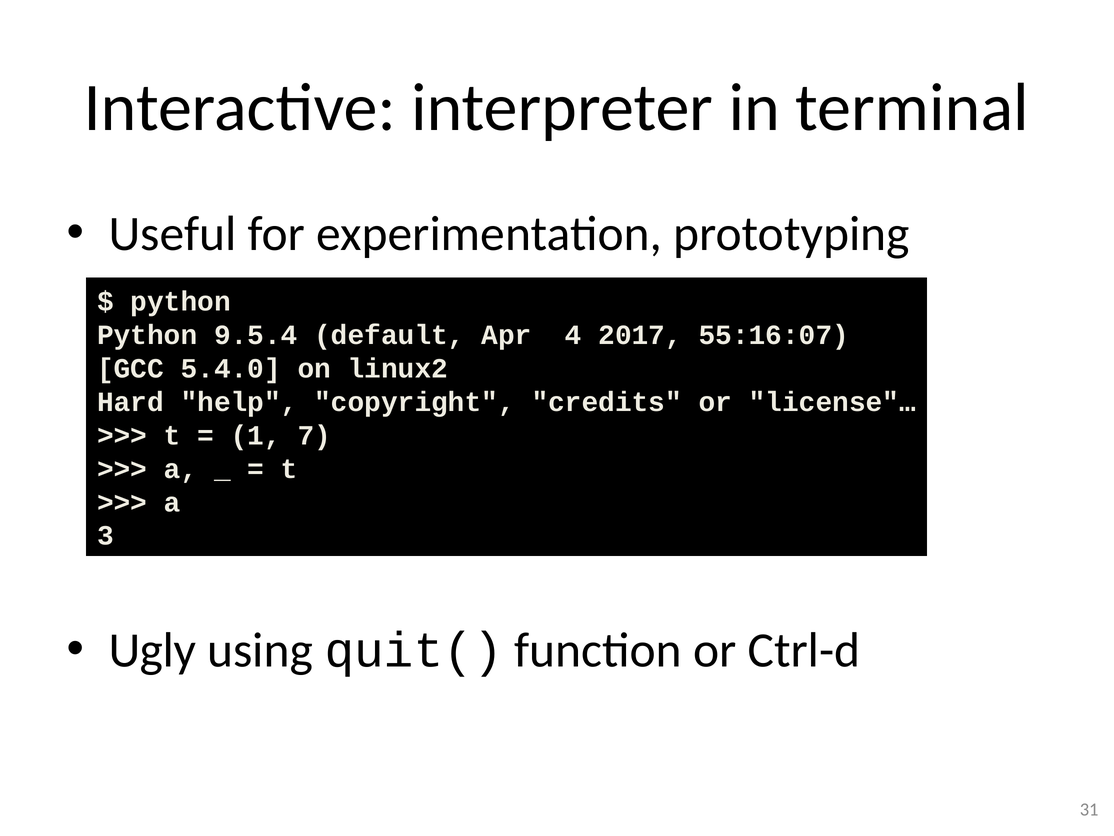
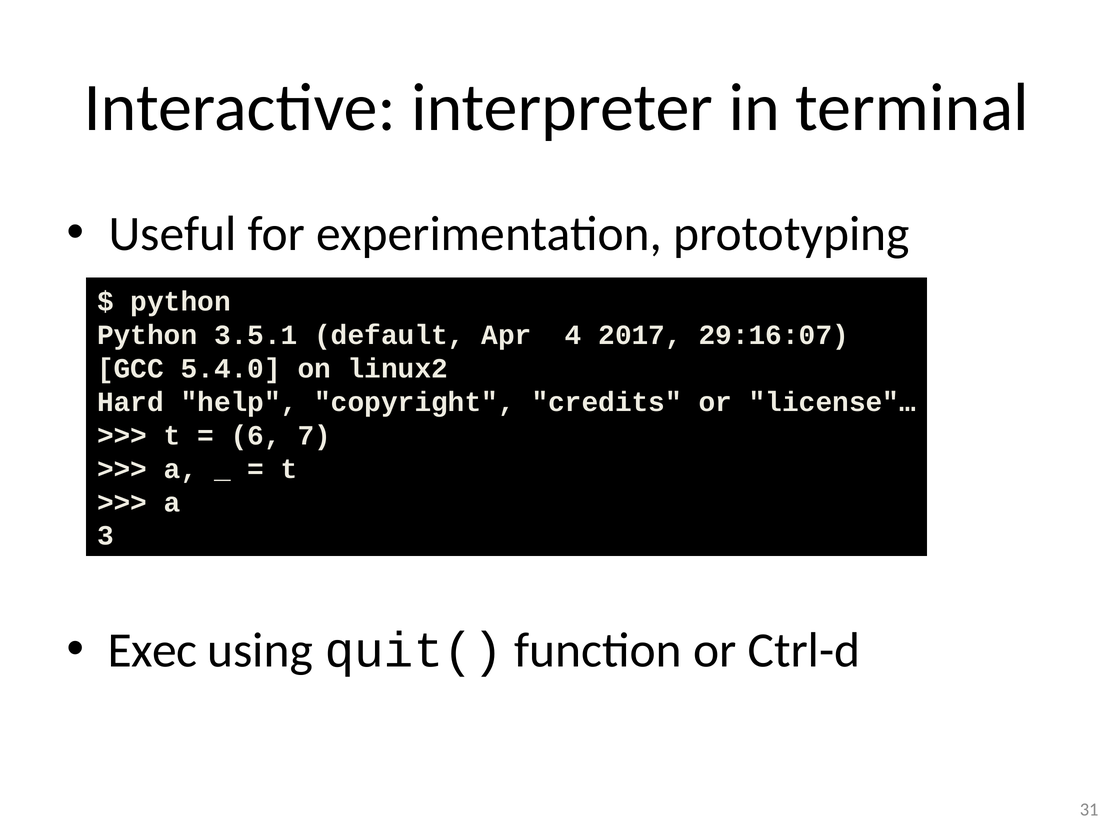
9.5.4: 9.5.4 -> 3.5.1 (256, 335)
55:16:07: 55:16:07 -> 29:16:07 (774, 335)
1: 1 -> 6 (256, 435)
Ugly: Ugly -> Exec (152, 650)
